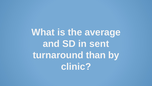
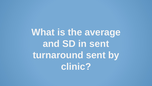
turnaround than: than -> sent (96, 55)
